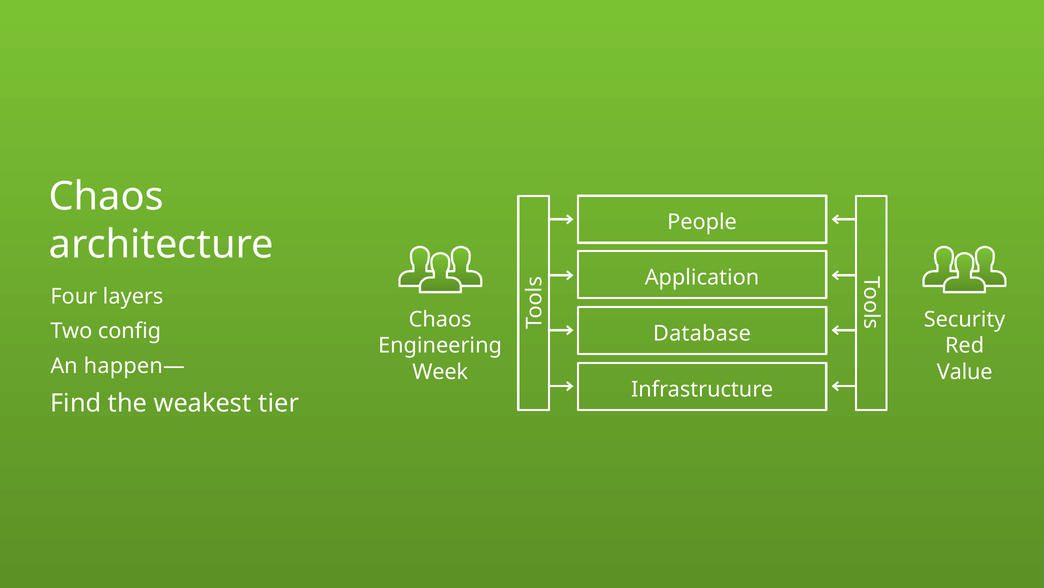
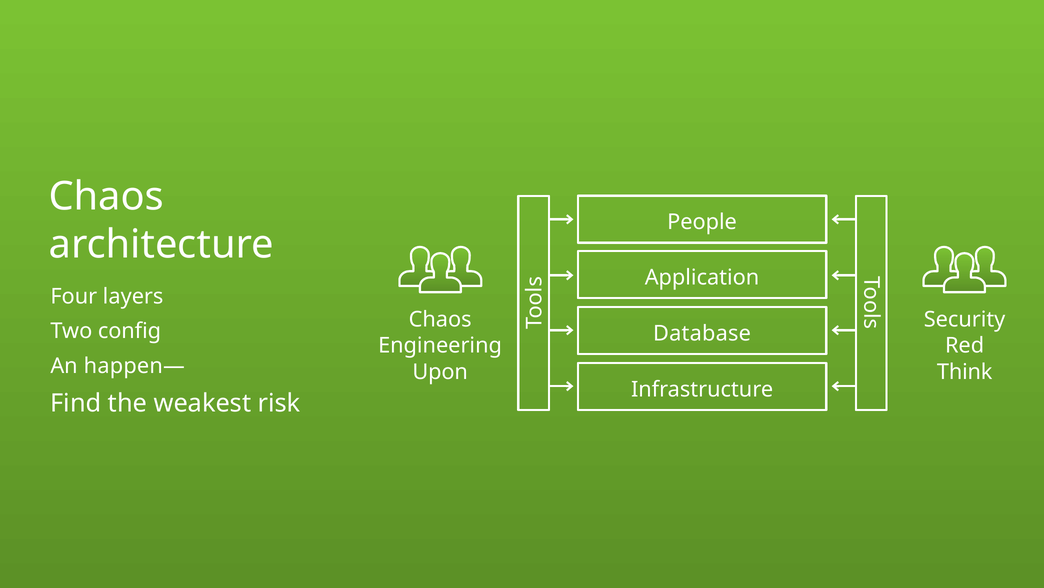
Week: Week -> Upon (440, 371)
Value: Value -> Think (965, 371)
tier: tier -> risk (279, 403)
